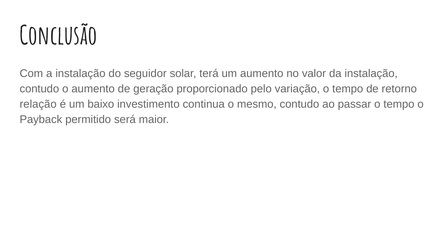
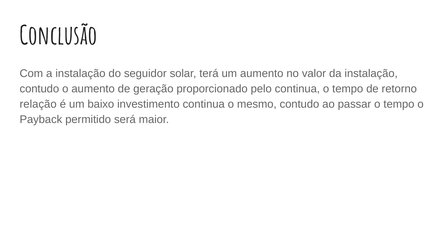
pelo variação: variação -> continua (297, 89)
